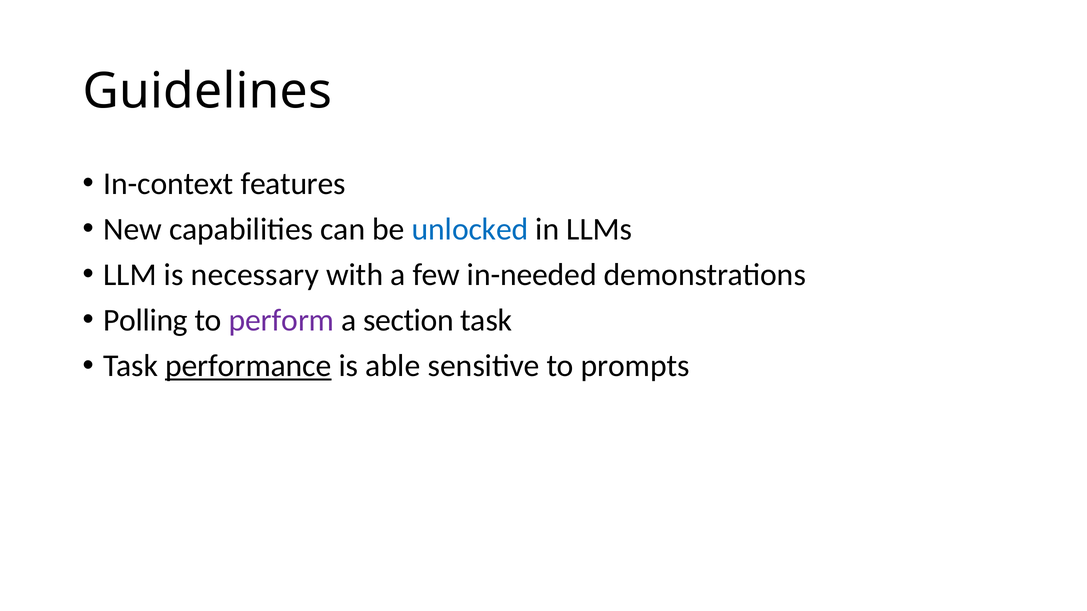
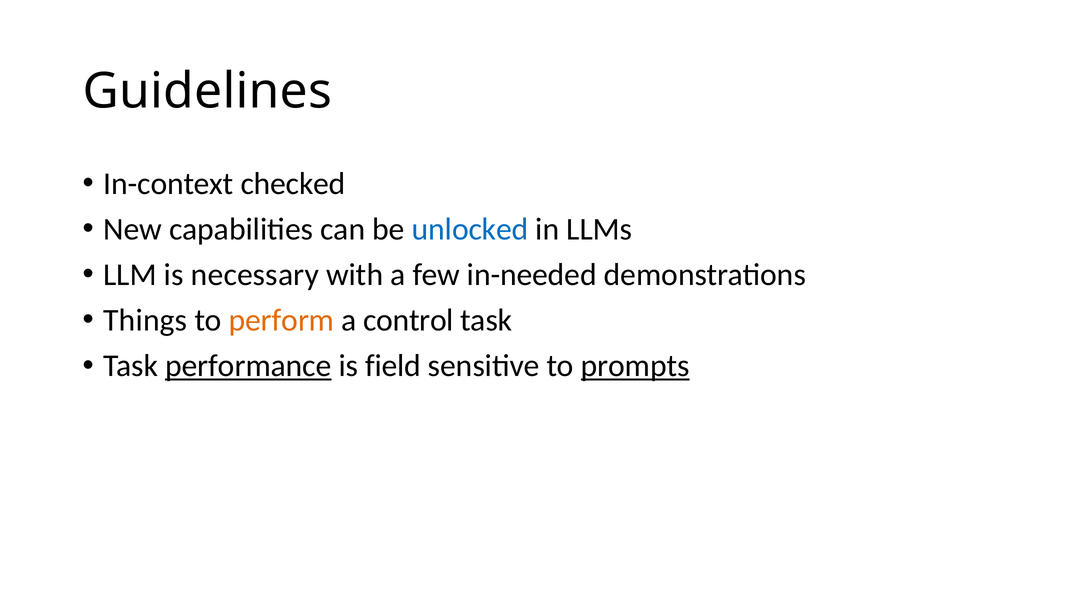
features: features -> checked (293, 184)
Polling: Polling -> Things (145, 321)
perform colour: purple -> orange (281, 321)
section: section -> control (408, 321)
able: able -> field (393, 366)
prompts underline: none -> present (635, 366)
